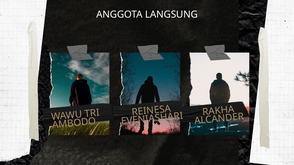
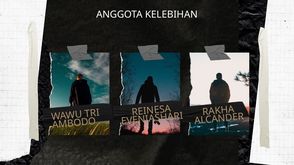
LANGSUNG: LANGSUNG -> KELEBIHAN (171, 15)
